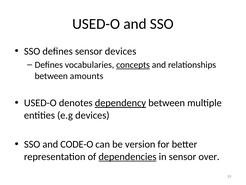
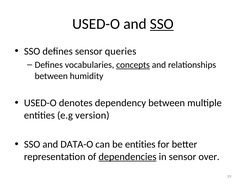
SSO underline: none -> present (162, 24)
sensor devices: devices -> queries (121, 51)
amounts: amounts -> humidity (87, 76)
dependency underline: present -> none (120, 103)
e.g devices: devices -> version (92, 115)
CODE-O: CODE-O -> DATA-O (77, 144)
be version: version -> entities (140, 144)
